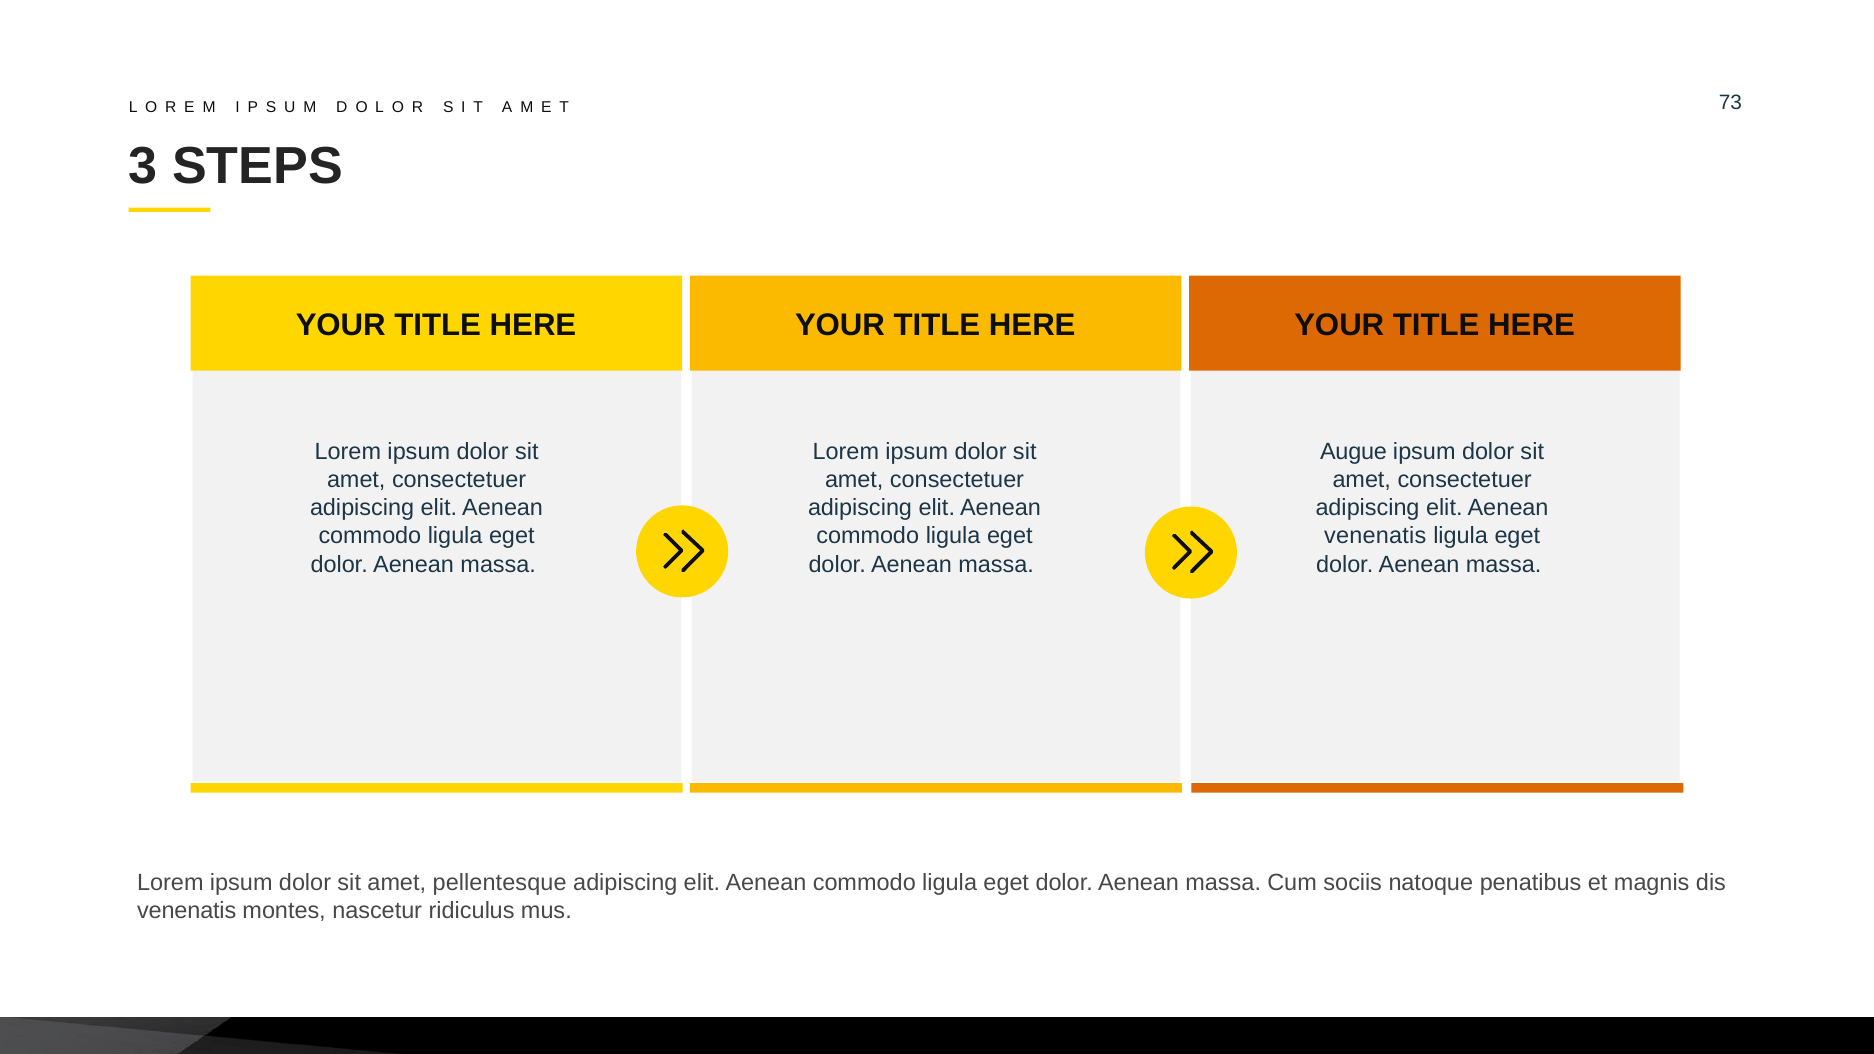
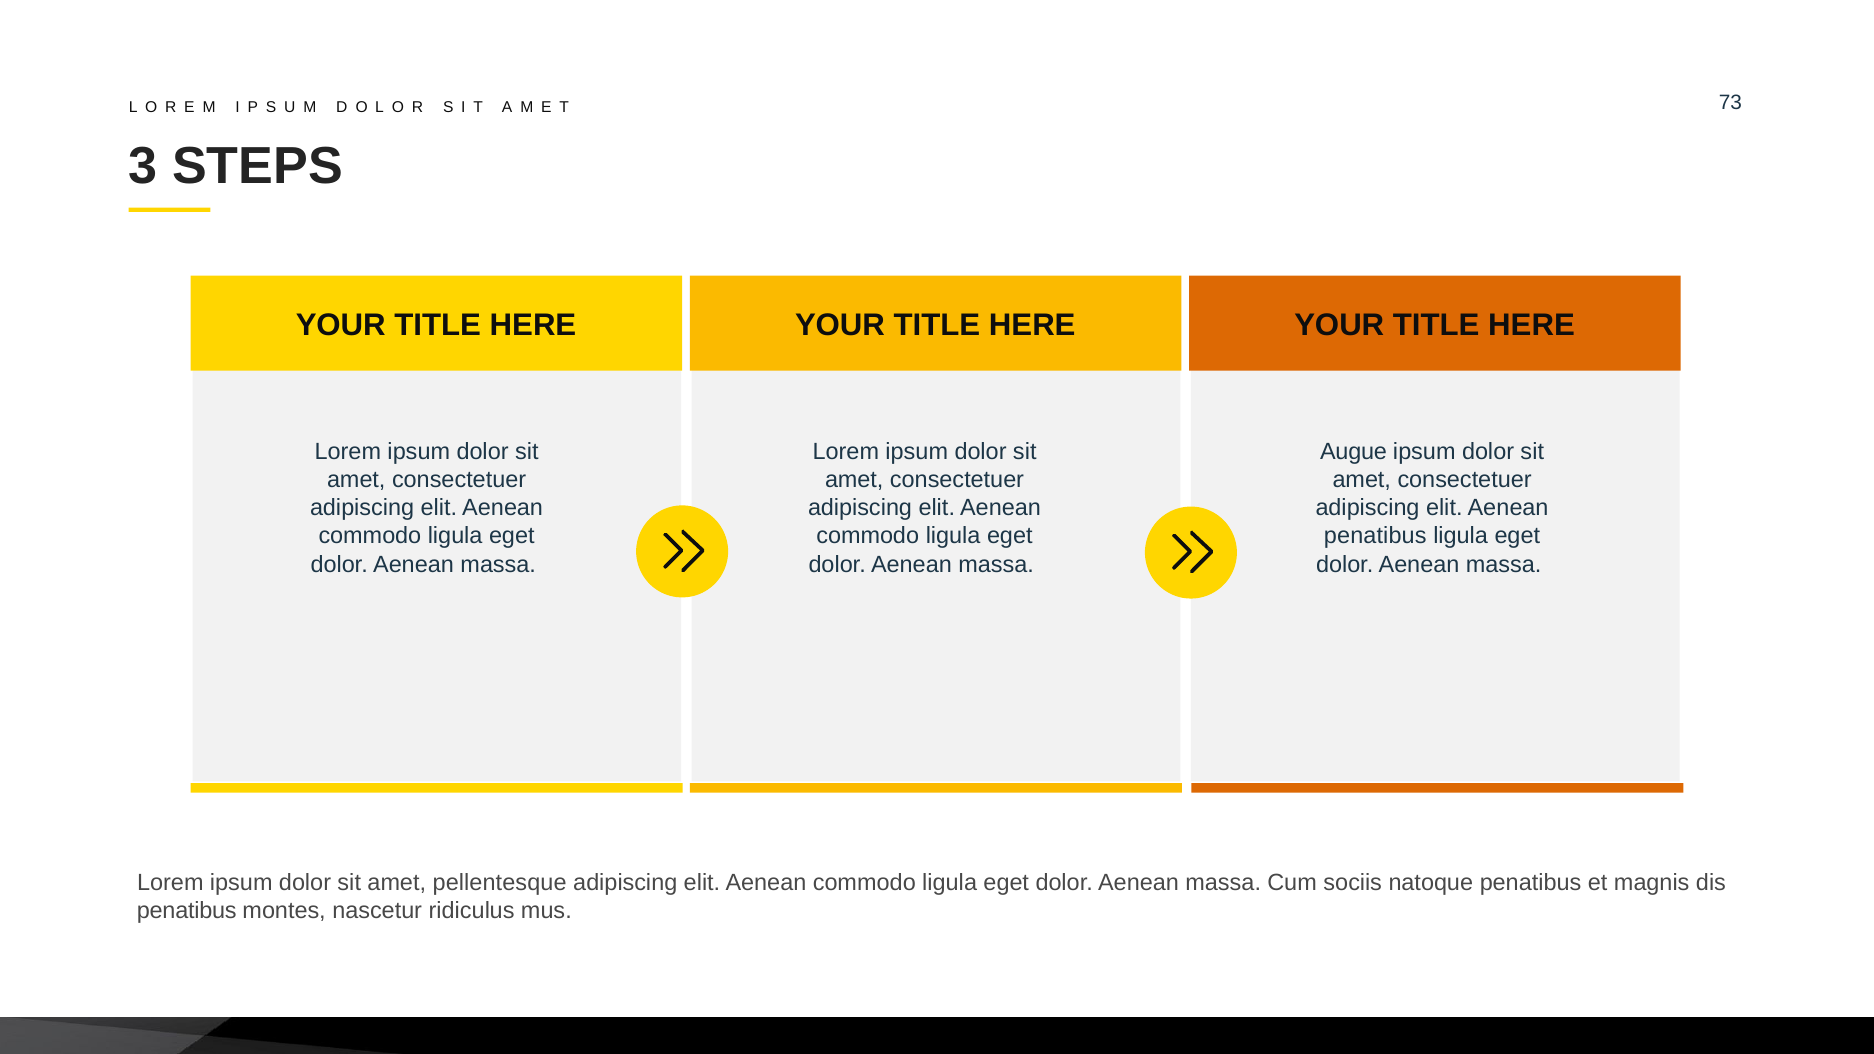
venenatis: venenatis -> penatibus (1375, 536)
venenatis: venenatis -> penatibus (187, 911)
